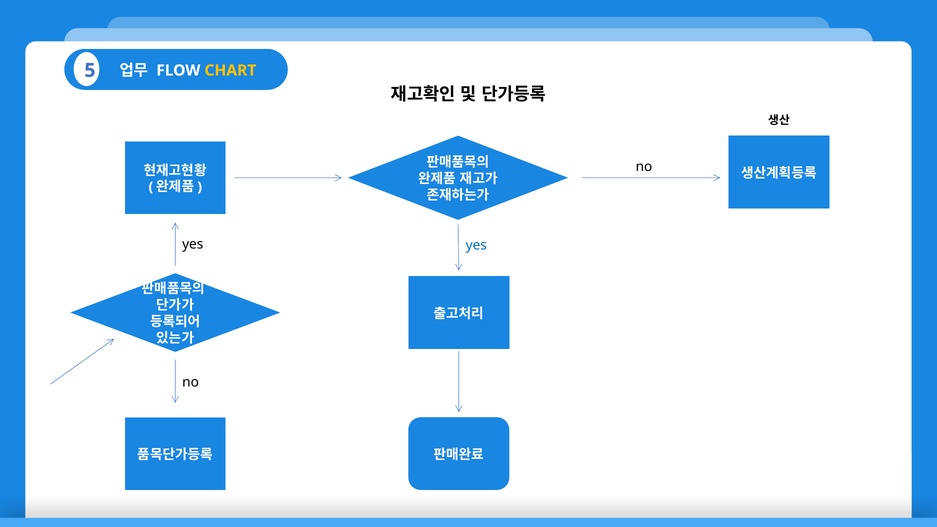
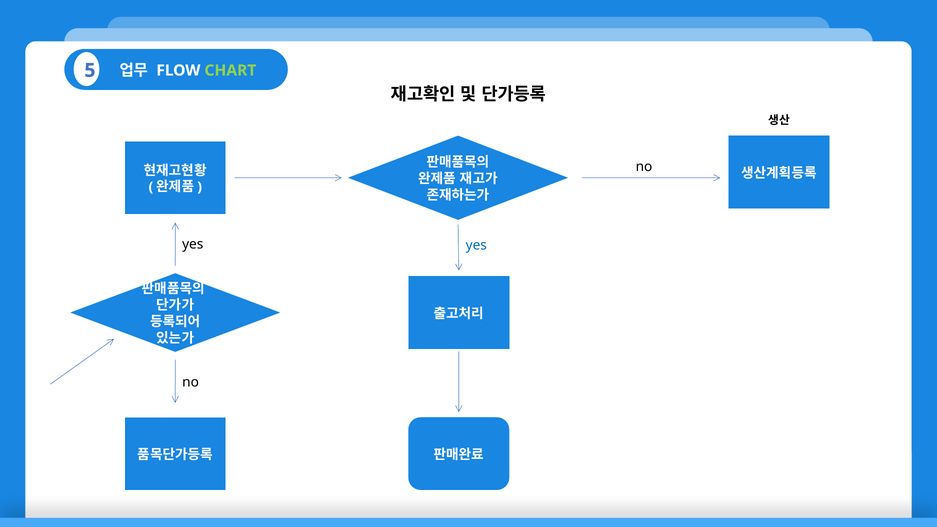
CHART colour: yellow -> light green (230, 70)
